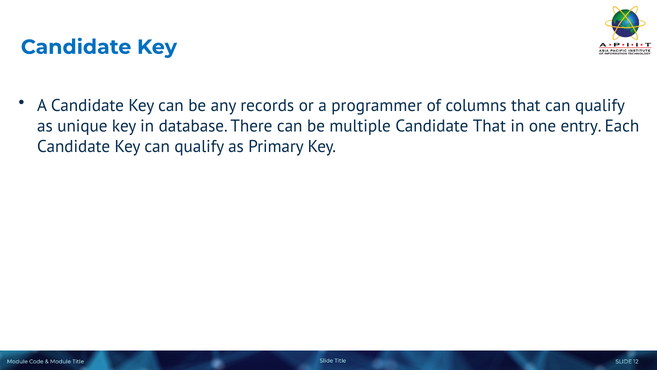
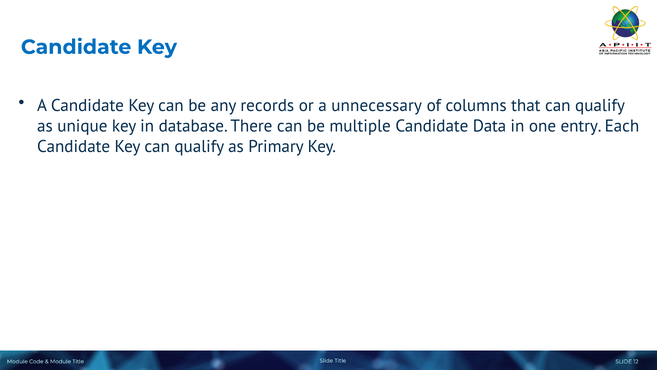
programmer: programmer -> unnecessary (377, 105)
Candidate That: That -> Data (489, 126)
